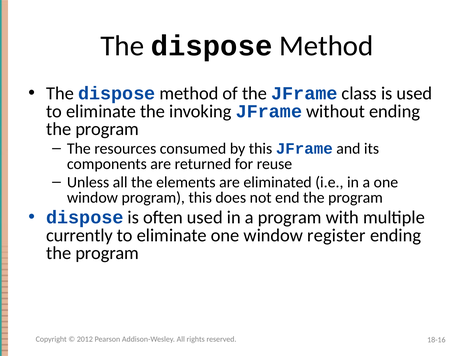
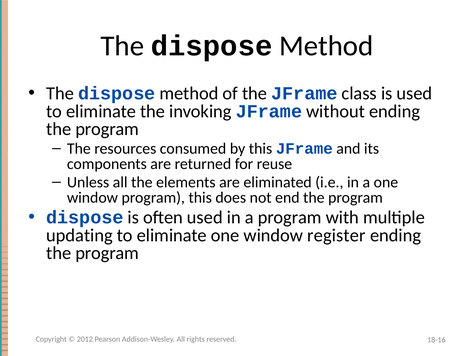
currently: currently -> updating (79, 235)
